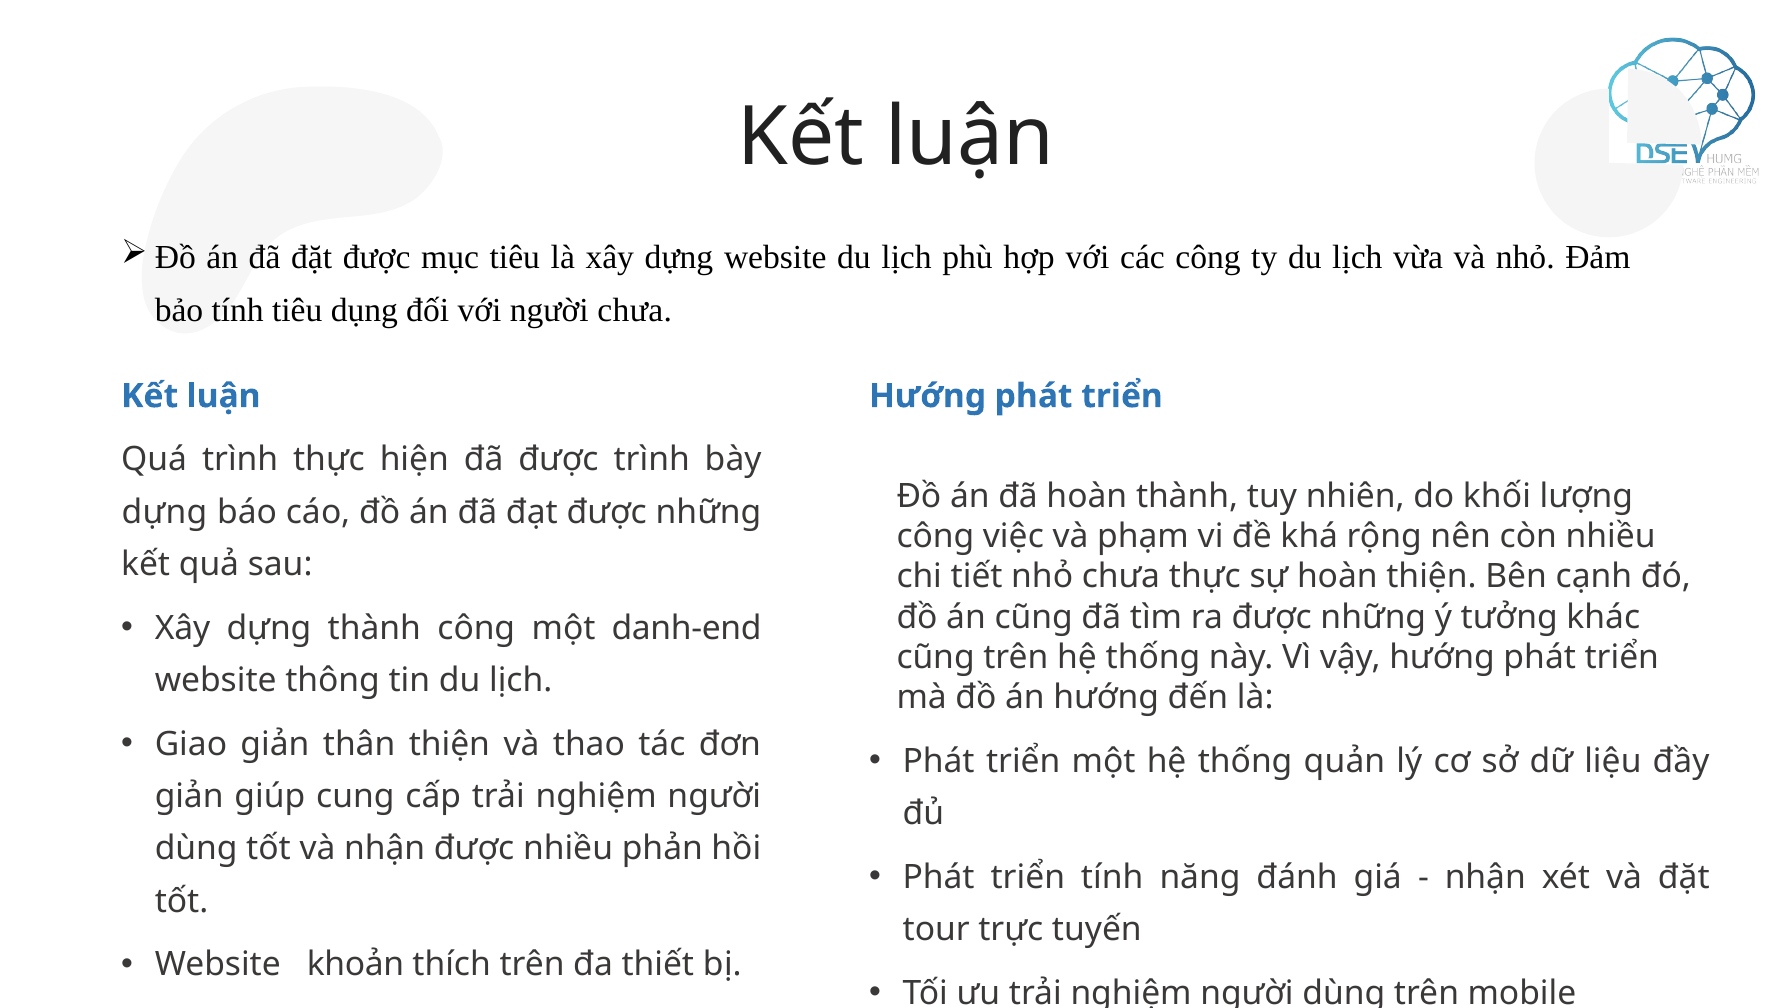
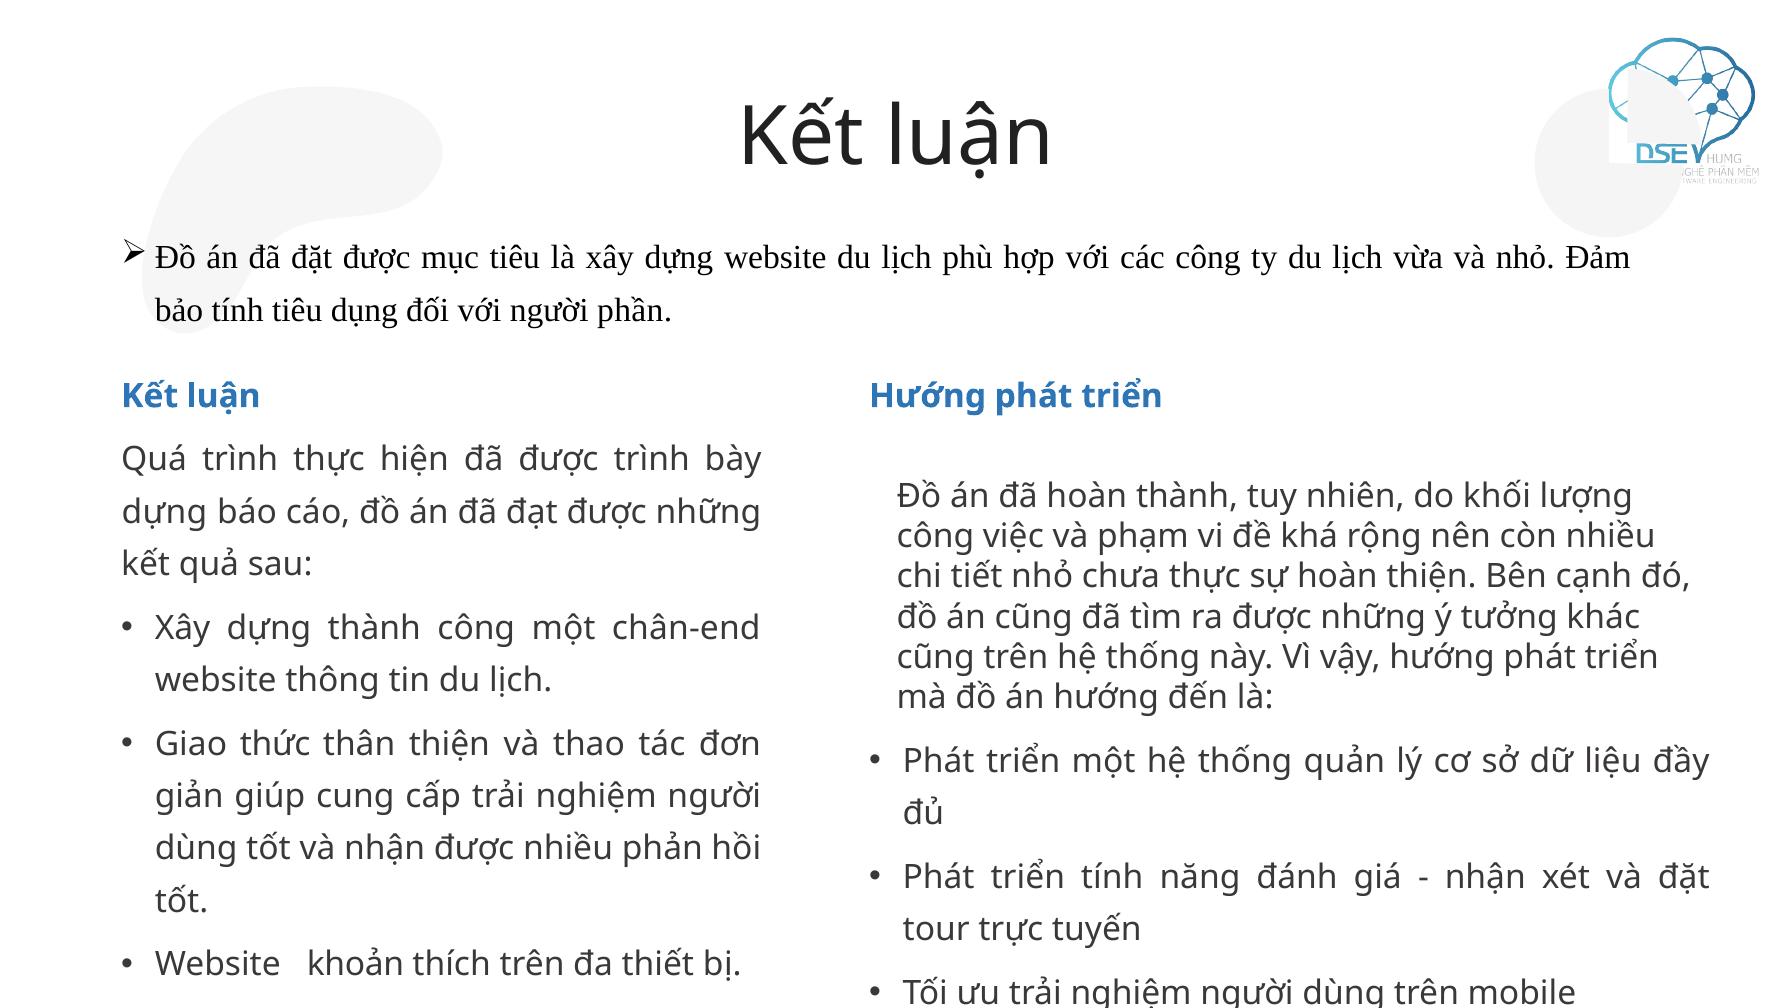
người chưa: chưa -> phần (635, 310)
danh-end: danh-end -> chân-end (686, 628)
Giao giản: giản -> thức (275, 744)
